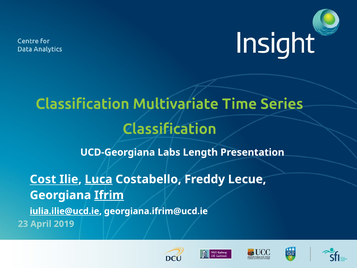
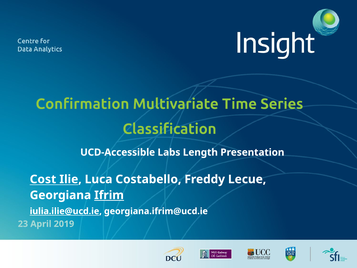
Classification: Classification -> Confirmation (82, 104)
UCD-Georgiana: UCD-Georgiana -> UCD-Accessible (118, 152)
Luca underline: present -> none (99, 179)
